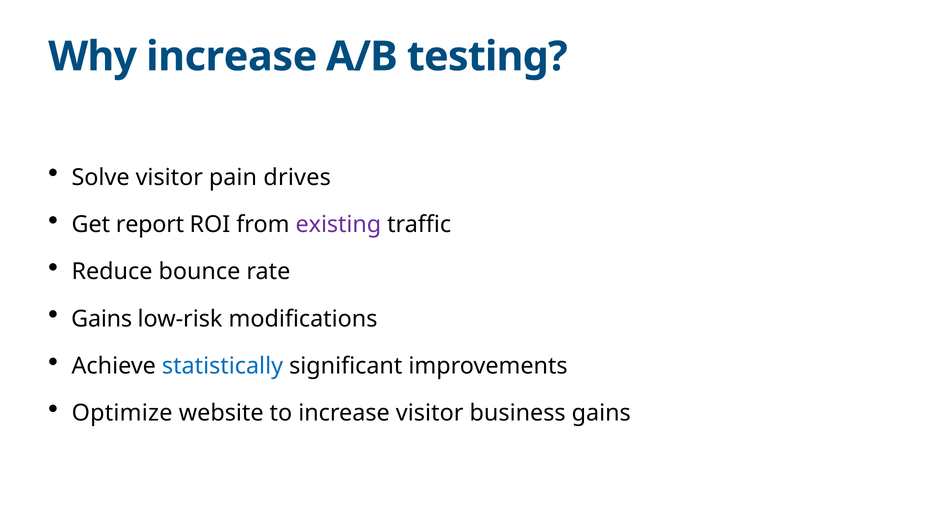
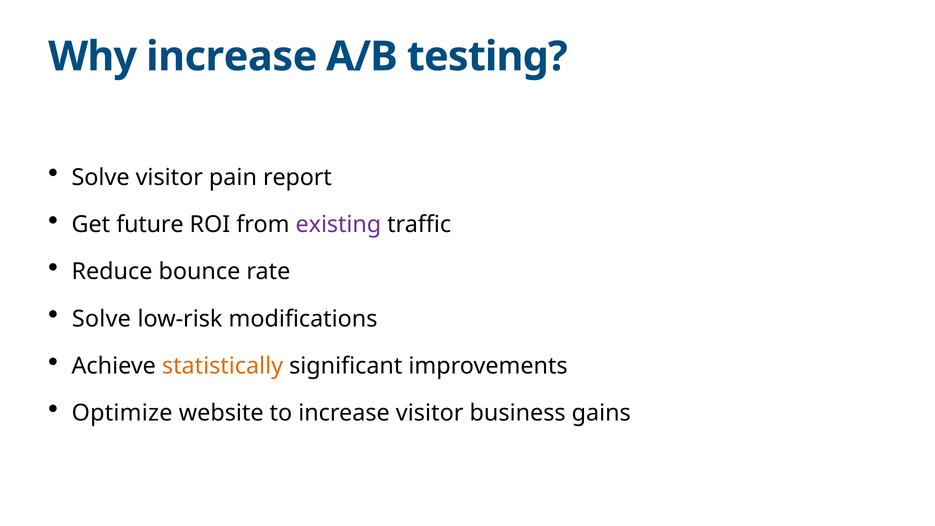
drives: drives -> report (297, 177)
report: report -> future (150, 225)
Gains: Gains -> Solve (101, 319)
statistically colour: blue -> orange (223, 366)
